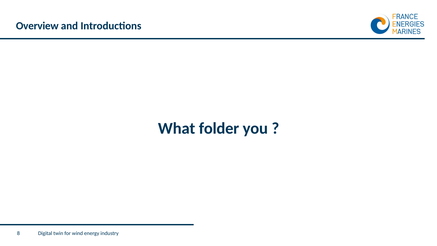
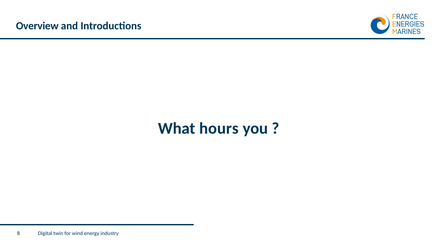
folder: folder -> hours (219, 128)
